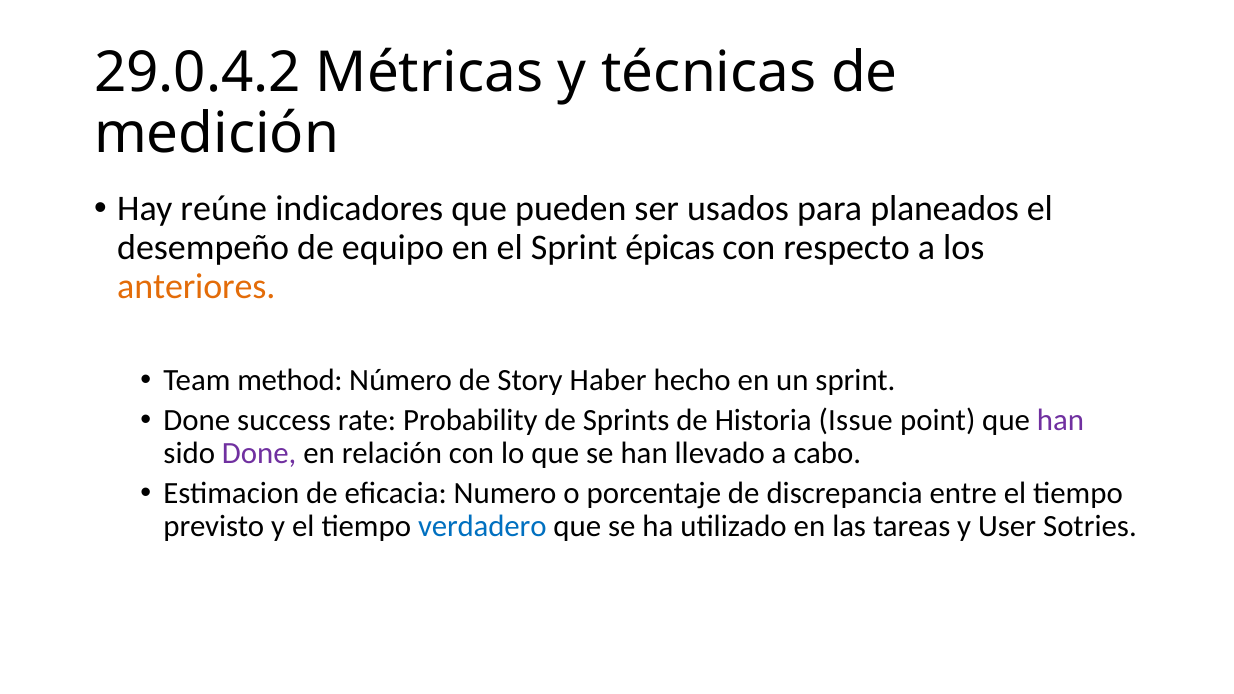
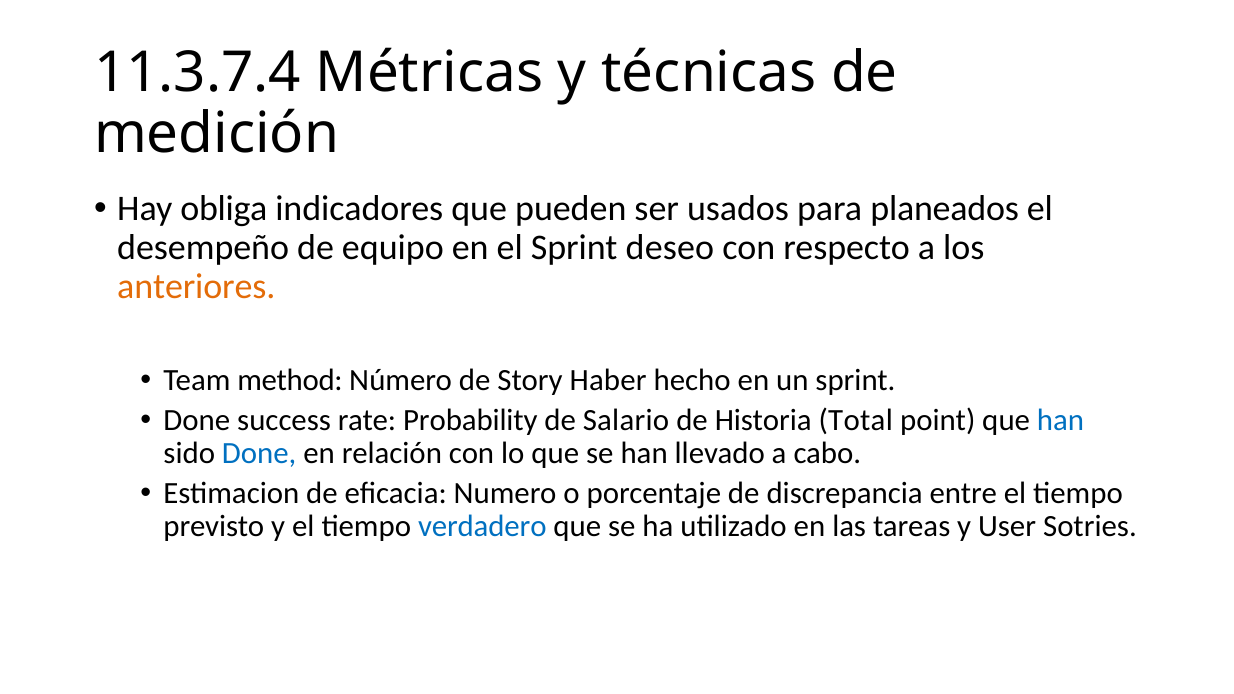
29.0.4.2: 29.0.4.2 -> 11.3.7.4 (198, 73)
reúne: reúne -> obliga (224, 209)
épicas: épicas -> deseo (670, 248)
Sprints: Sprints -> Salario (626, 420)
Issue: Issue -> Total (856, 420)
han colour: purple -> blue (1061, 420)
Done colour: purple -> blue (259, 454)
